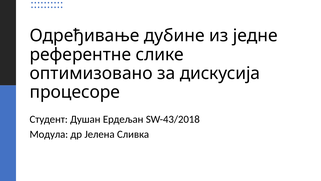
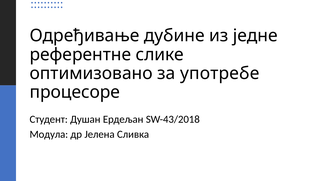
дискусија: дискусија -> употребе (220, 73)
